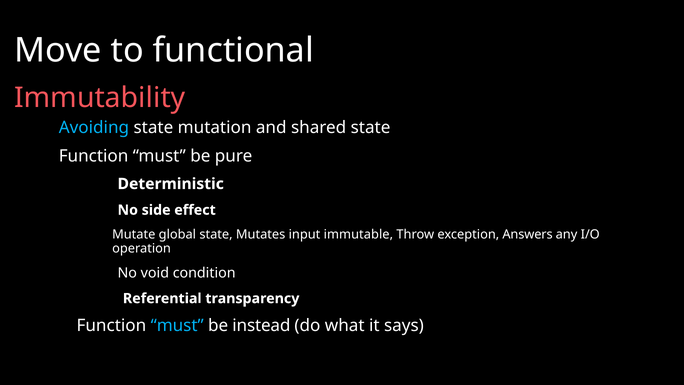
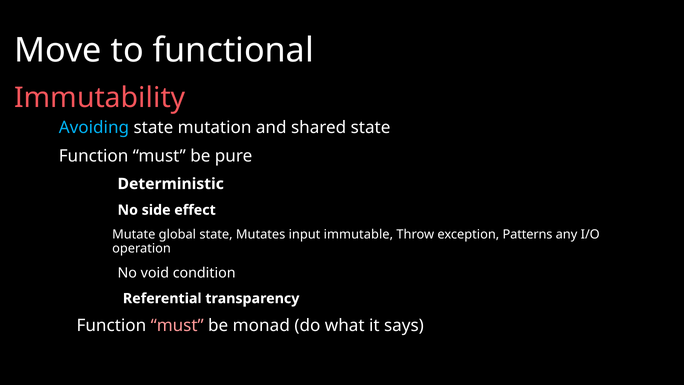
Answers: Answers -> Patterns (528, 235)
must colour: light blue -> pink (177, 325)
instead: instead -> monad (261, 325)
